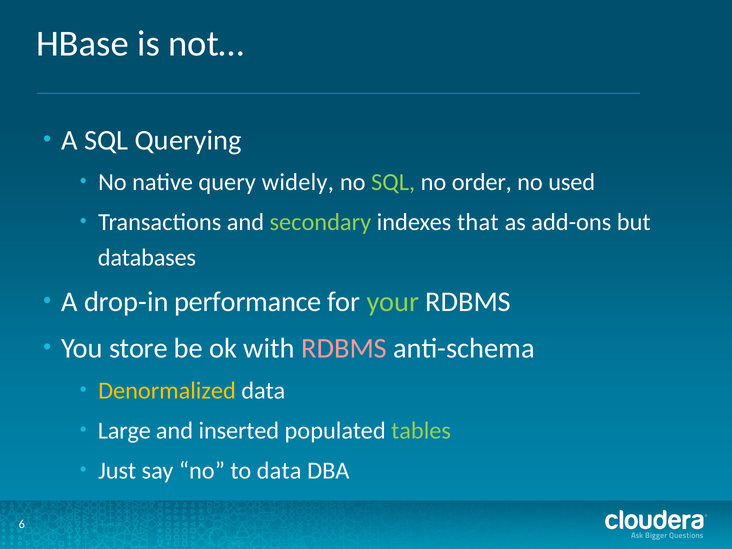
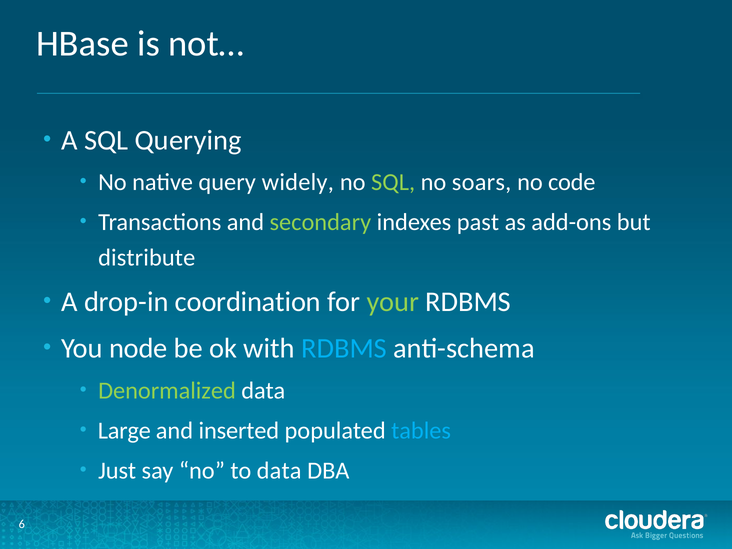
order: order -> soars (482, 182)
used: used -> code (572, 182)
that: that -> past (478, 222)
databases: databases -> distribute (147, 257)
performance: performance -> coordination (248, 302)
store: store -> node (138, 349)
RDBMS colour: pink -> light blue (344, 349)
Denormalized colour: yellow -> light green (167, 391)
tables colour: light green -> light blue (421, 431)
